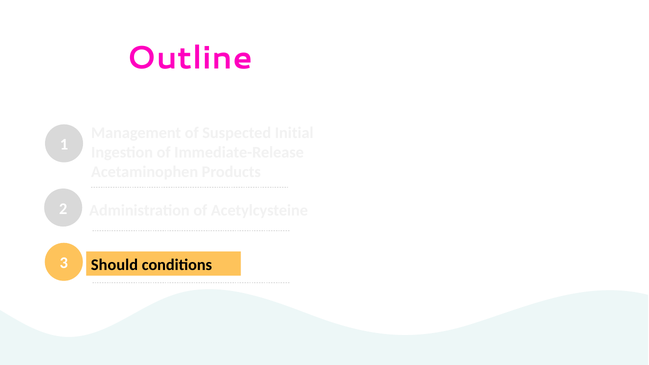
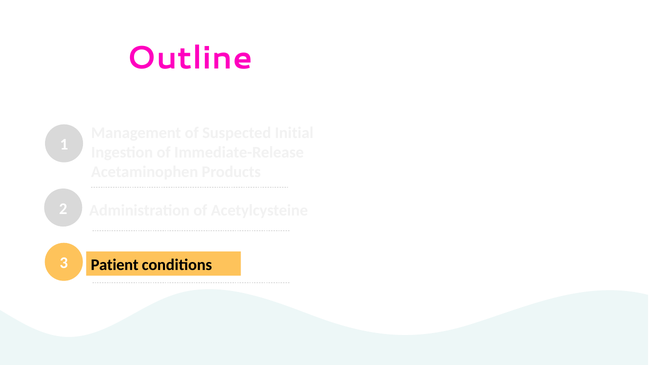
Should: Should -> Patient (115, 265)
